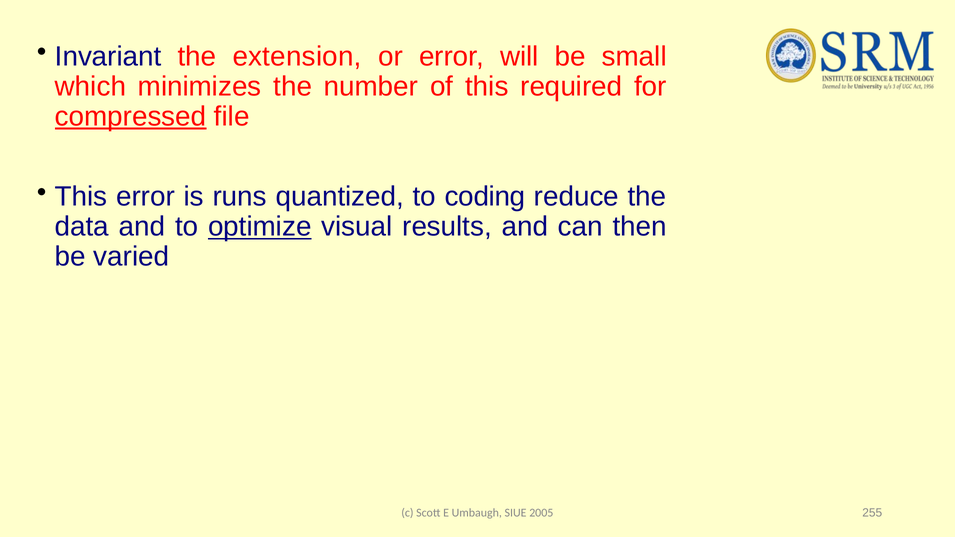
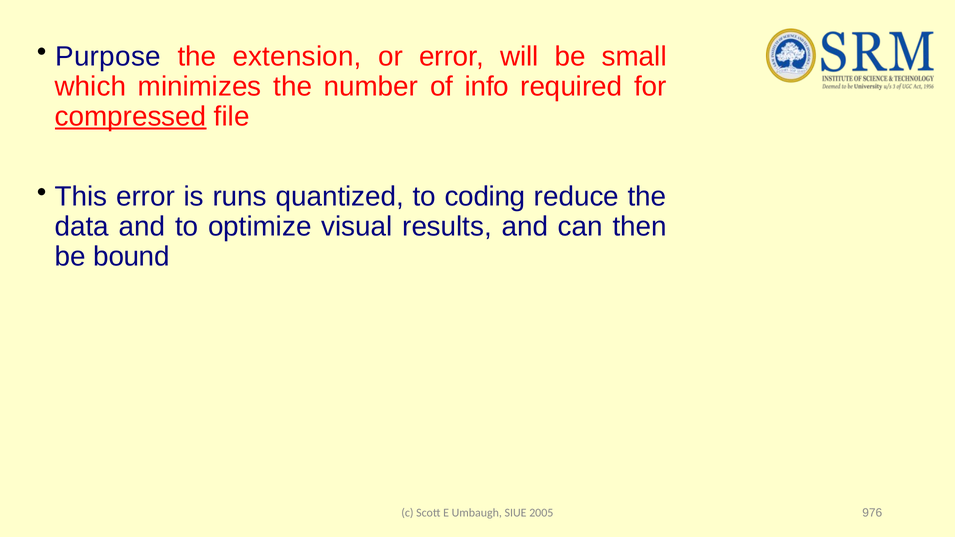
Invariant: Invariant -> Purpose (108, 56)
of this: this -> info (487, 86)
optimize underline: present -> none (260, 227)
varied: varied -> bound (131, 257)
255: 255 -> 976 (872, 513)
